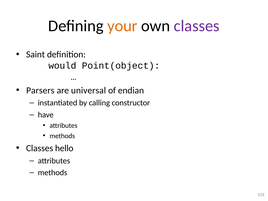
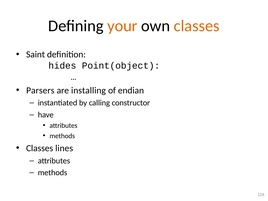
classes colour: purple -> orange (197, 26)
would: would -> hides (62, 66)
universal: universal -> installing (88, 90)
hello: hello -> lines (64, 148)
